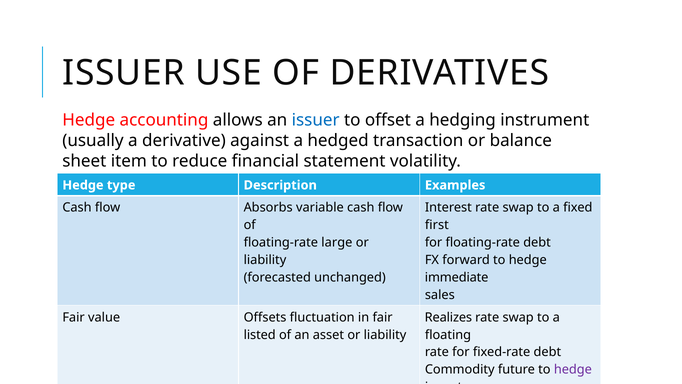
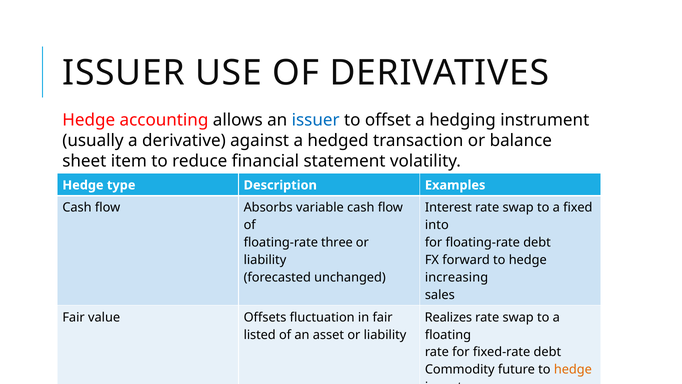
first: first -> into (437, 225)
large: large -> three (337, 242)
immediate: immediate -> increasing (457, 277)
hedge colour: purple -> orange (573, 369)
